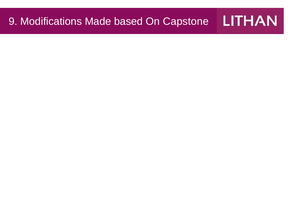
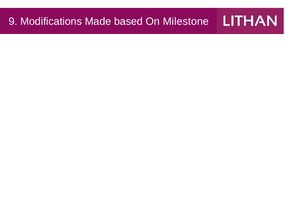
Capstone: Capstone -> Milestone (186, 21)
